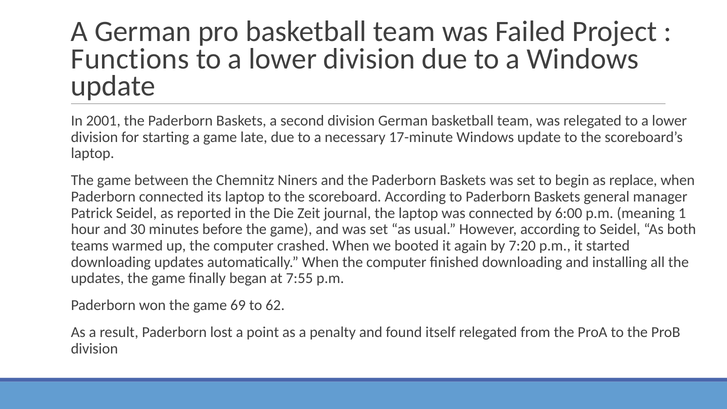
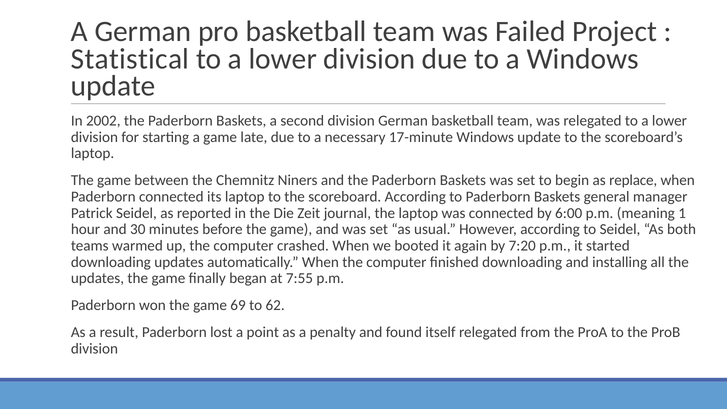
Functions: Functions -> Statistical (130, 59)
2001: 2001 -> 2002 (103, 121)
